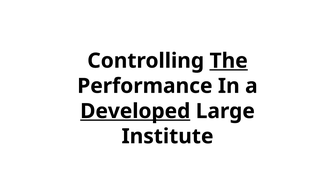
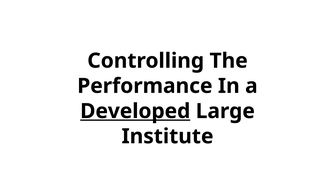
The underline: present -> none (229, 61)
